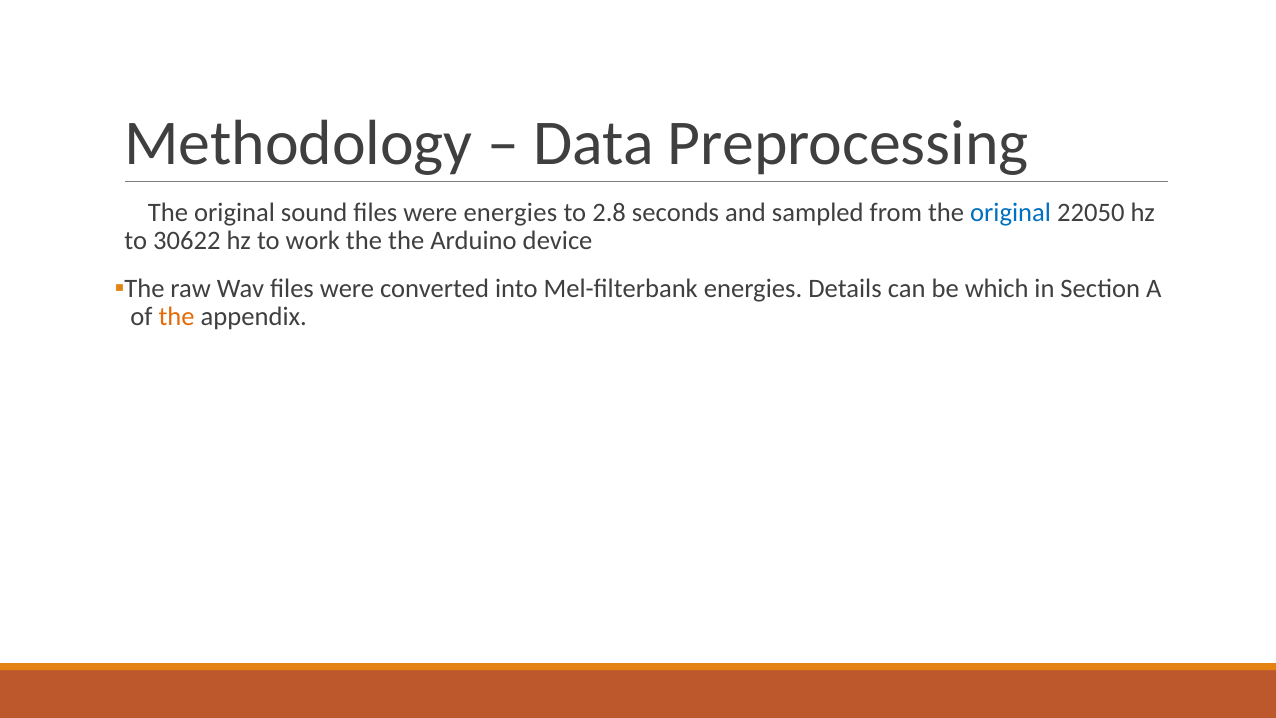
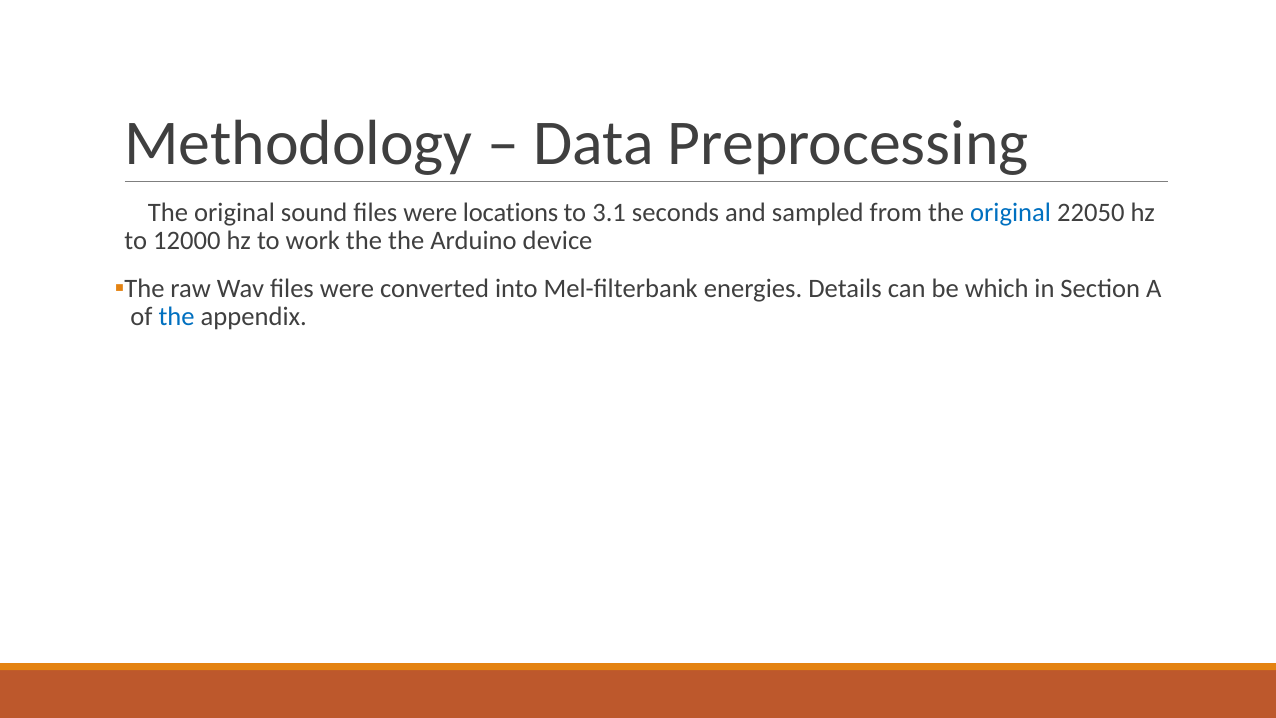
were energies: energies -> locations (511, 212)
2.8: 2.8 -> 3.1 (609, 212)
30622: 30622 -> 12000 (187, 241)
the colour: orange -> blue (177, 317)
